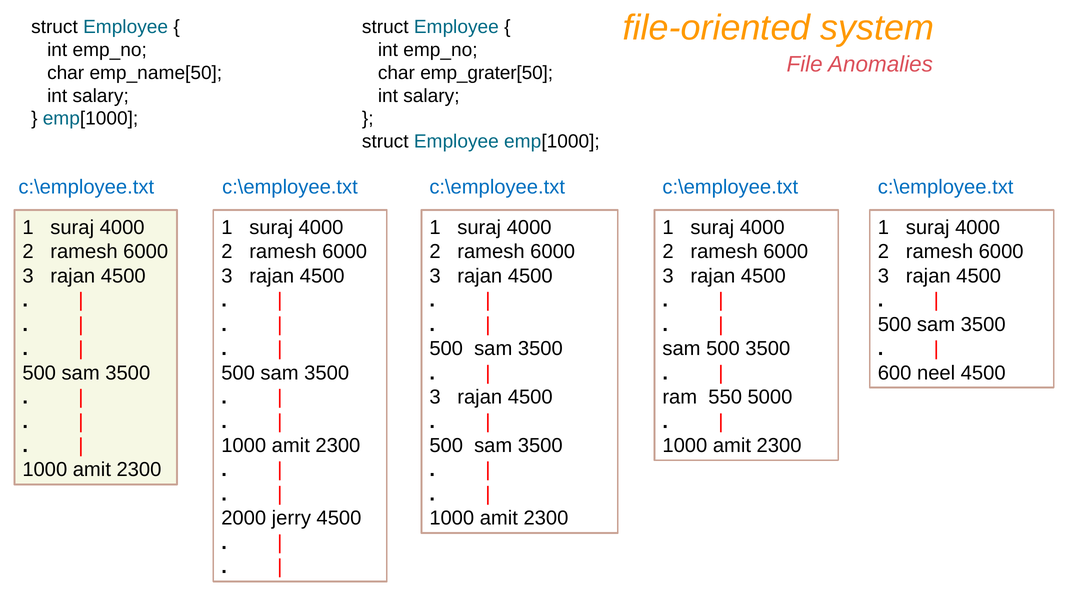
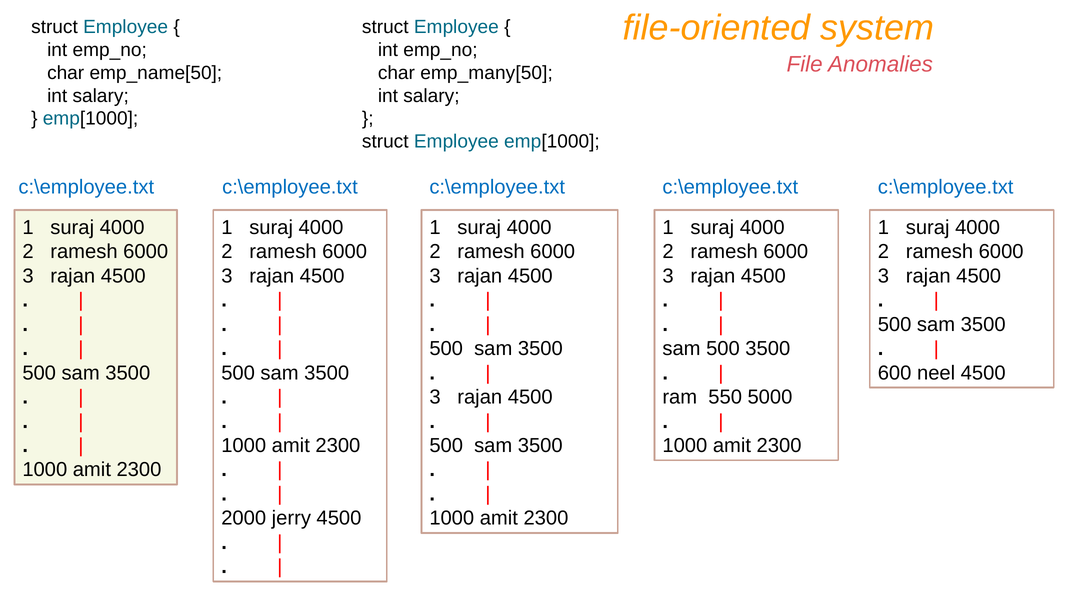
emp_grater[50: emp_grater[50 -> emp_many[50 (487, 73)
